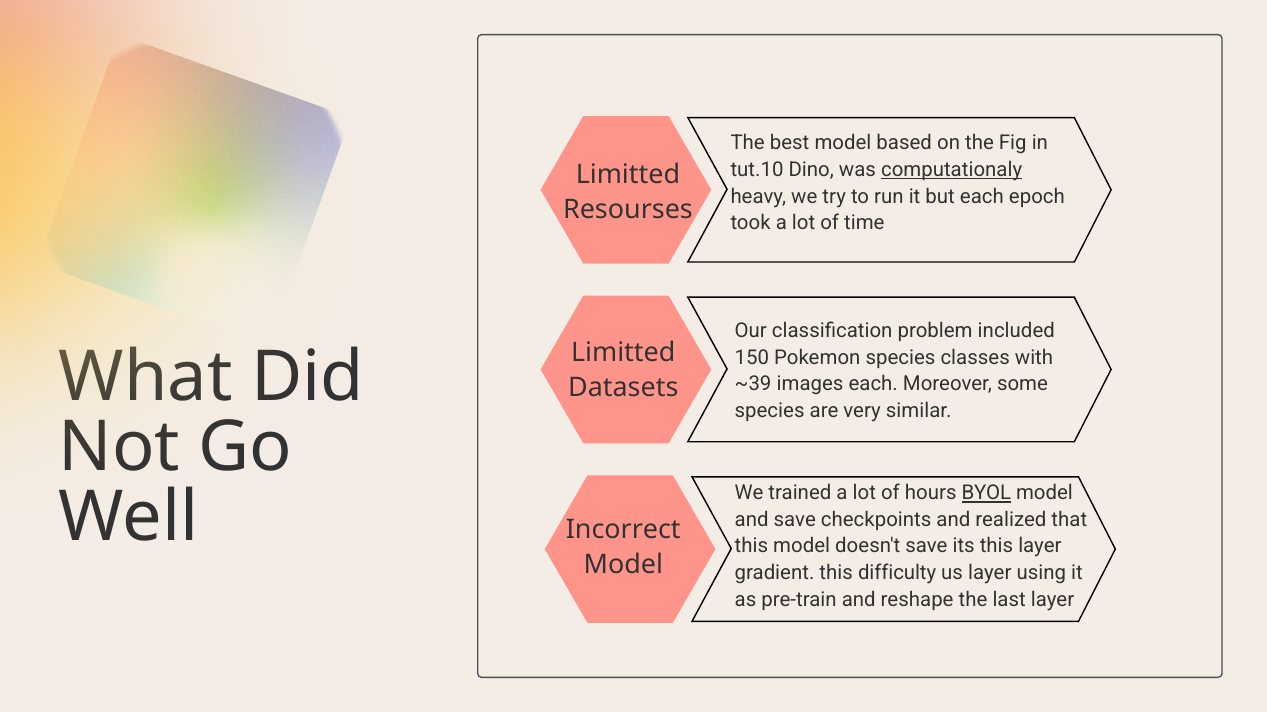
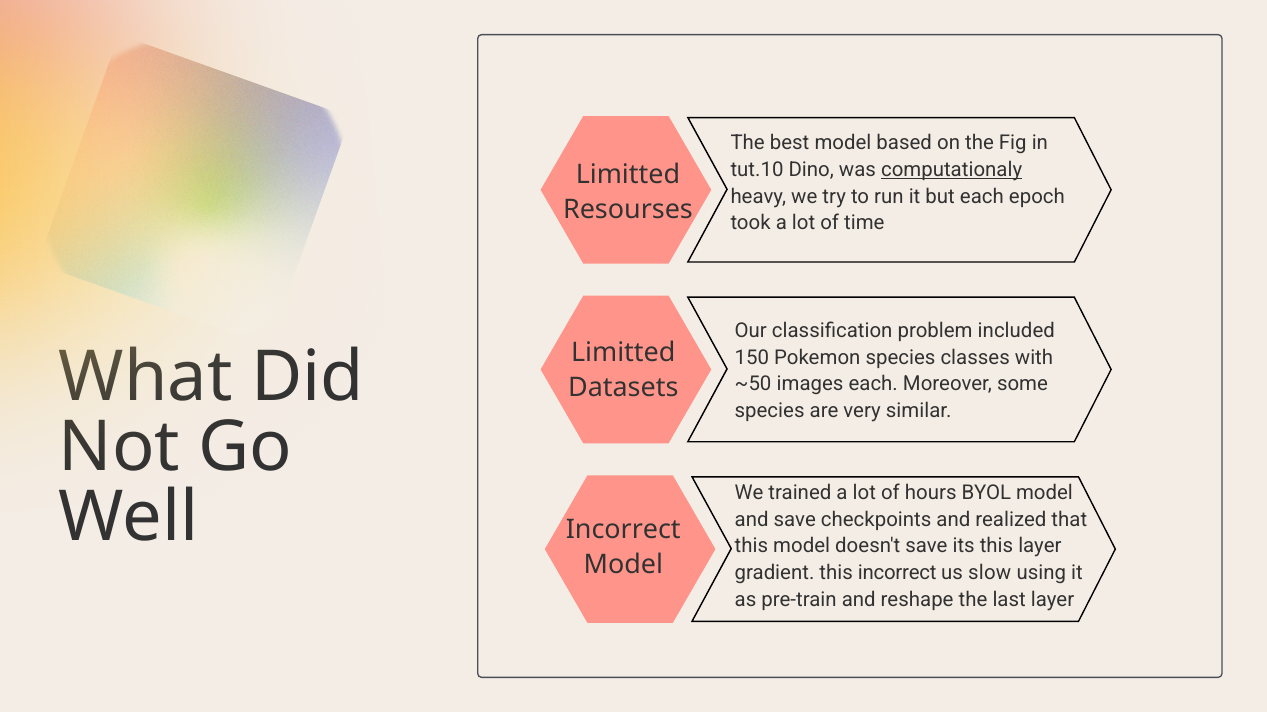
~39: ~39 -> ~50 (753, 384)
BYOL underline: present -> none (986, 494)
this difficulty: difficulty -> incorrect (897, 573)
us layer: layer -> slow (990, 573)
